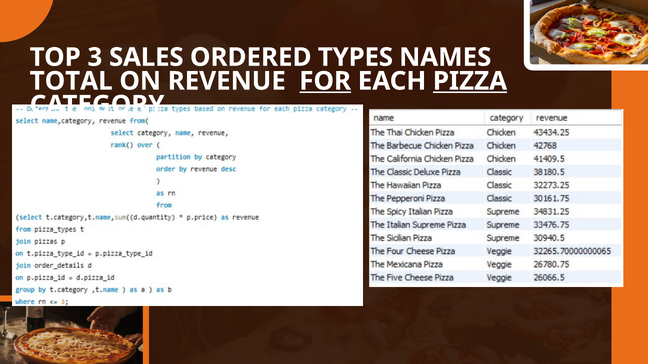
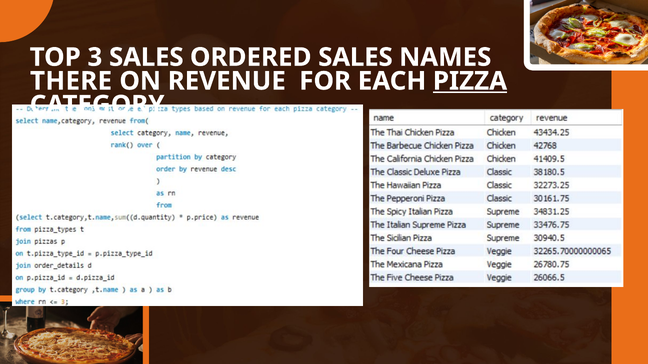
ORDERED TYPES: TYPES -> SALES (355, 57)
TOTAL: TOTAL -> THERE (71, 81)
FOR underline: present -> none (325, 81)
